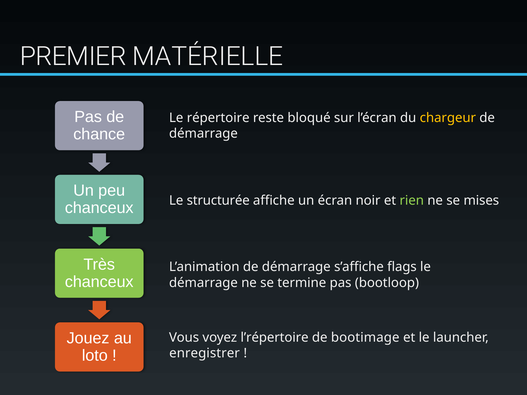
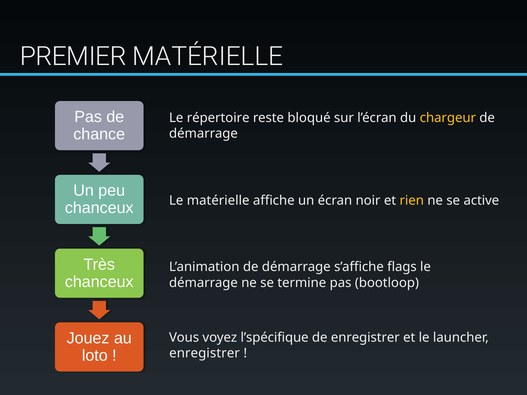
Le structurée: structurée -> matérielle (218, 201)
rien colour: light green -> yellow (412, 201)
mises: mises -> active (481, 201)
l’répertoire: l’répertoire -> l’spécifique (275, 338)
de bootimage: bootimage -> enregistrer (365, 338)
